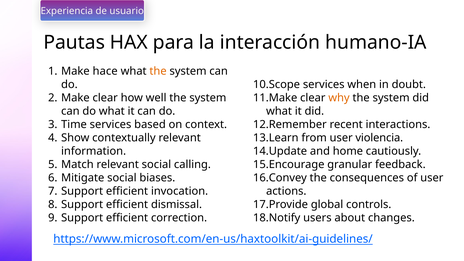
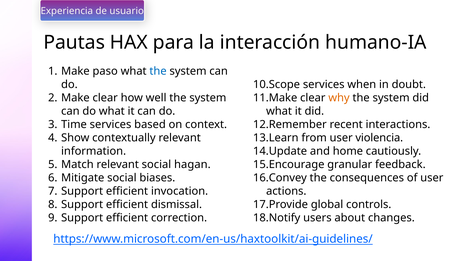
hace: hace -> paso (105, 71)
the colour: orange -> blue (158, 71)
calling: calling -> hagan (192, 164)
